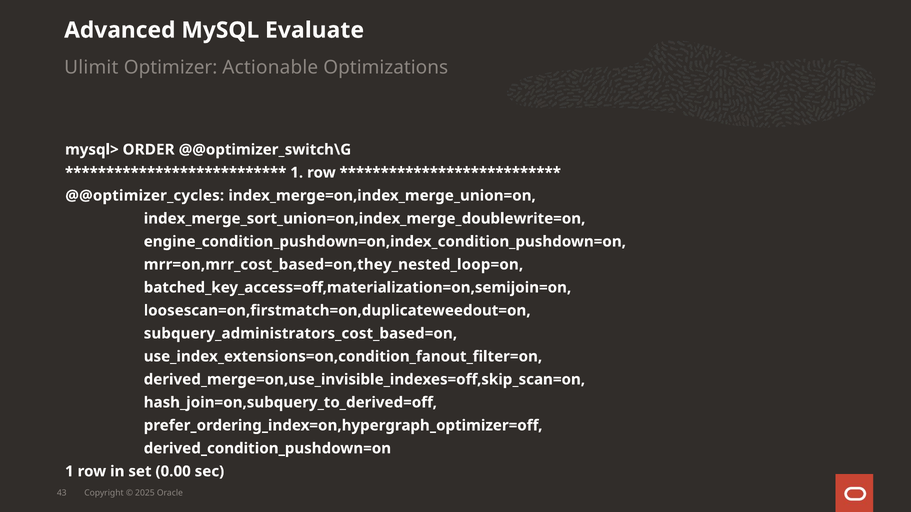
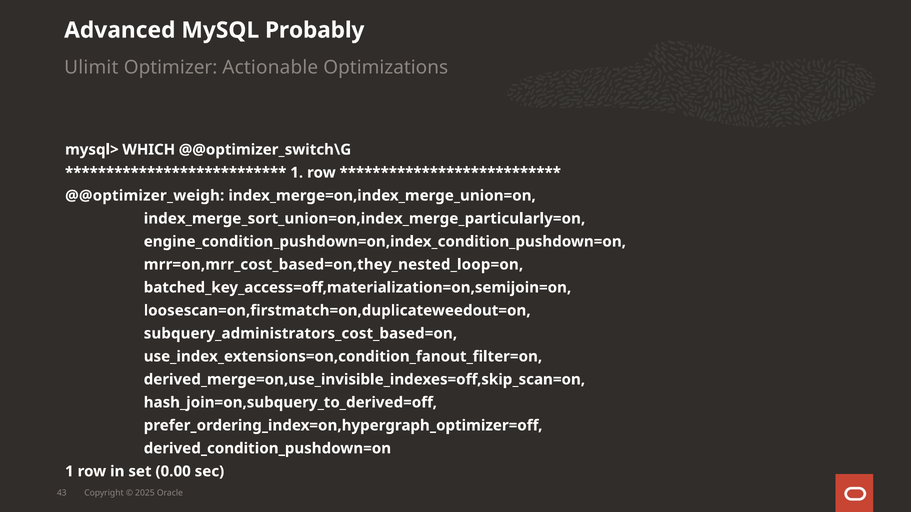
Evaluate: Evaluate -> Probably (315, 30)
ORDER: ORDER -> WHICH (149, 150)
@@optimizer_cycles: @@optimizer_cycles -> @@optimizer_weigh (145, 196)
index_merge_sort_union=on,index_merge_doublewrite=on: index_merge_sort_union=on,index_merge_doublewrite=on -> index_merge_sort_union=on,index_merge_particularly=on (365, 219)
